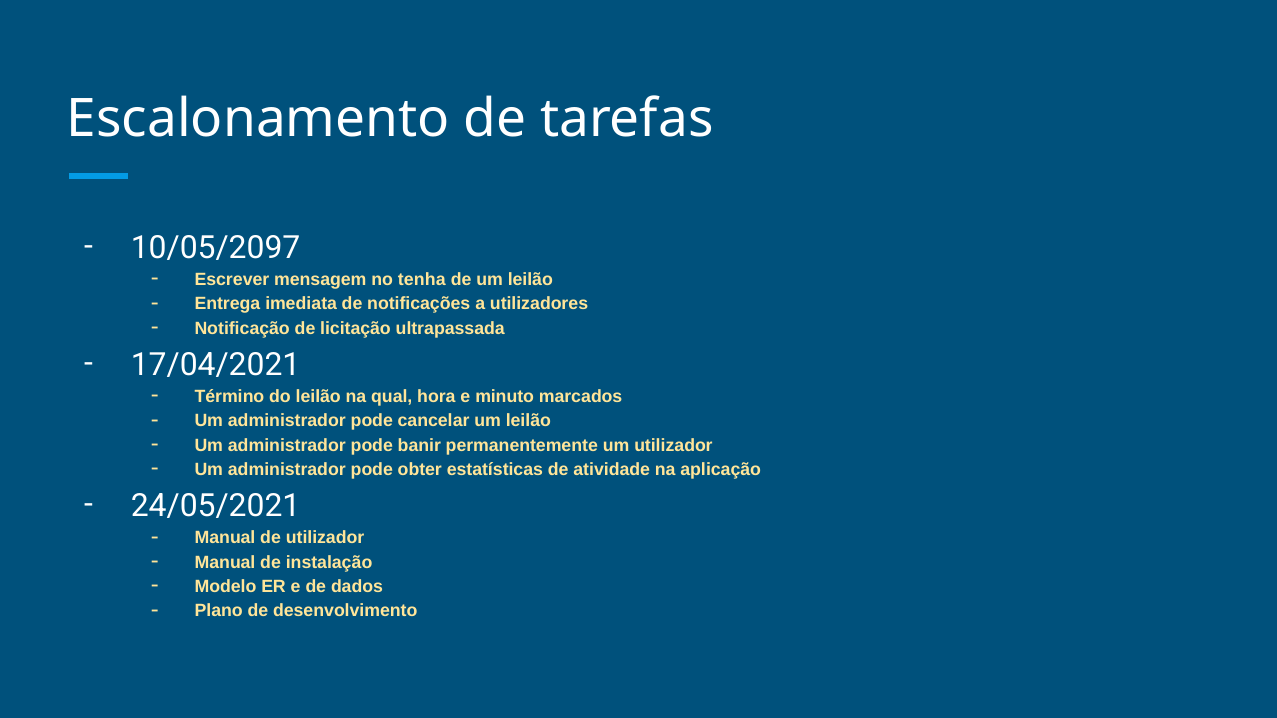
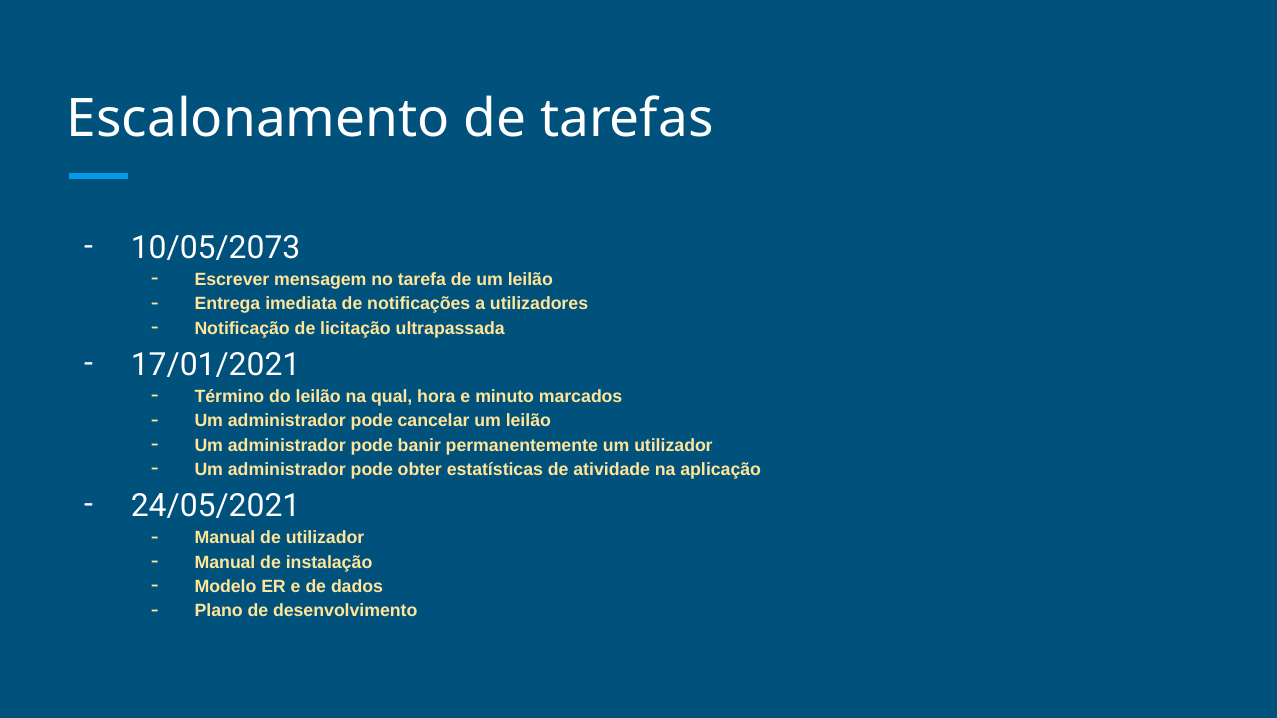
10/05/2097: 10/05/2097 -> 10/05/2073 (216, 248)
tenha: tenha -> tarefa (422, 280)
17/04/2021: 17/04/2021 -> 17/01/2021 (216, 365)
